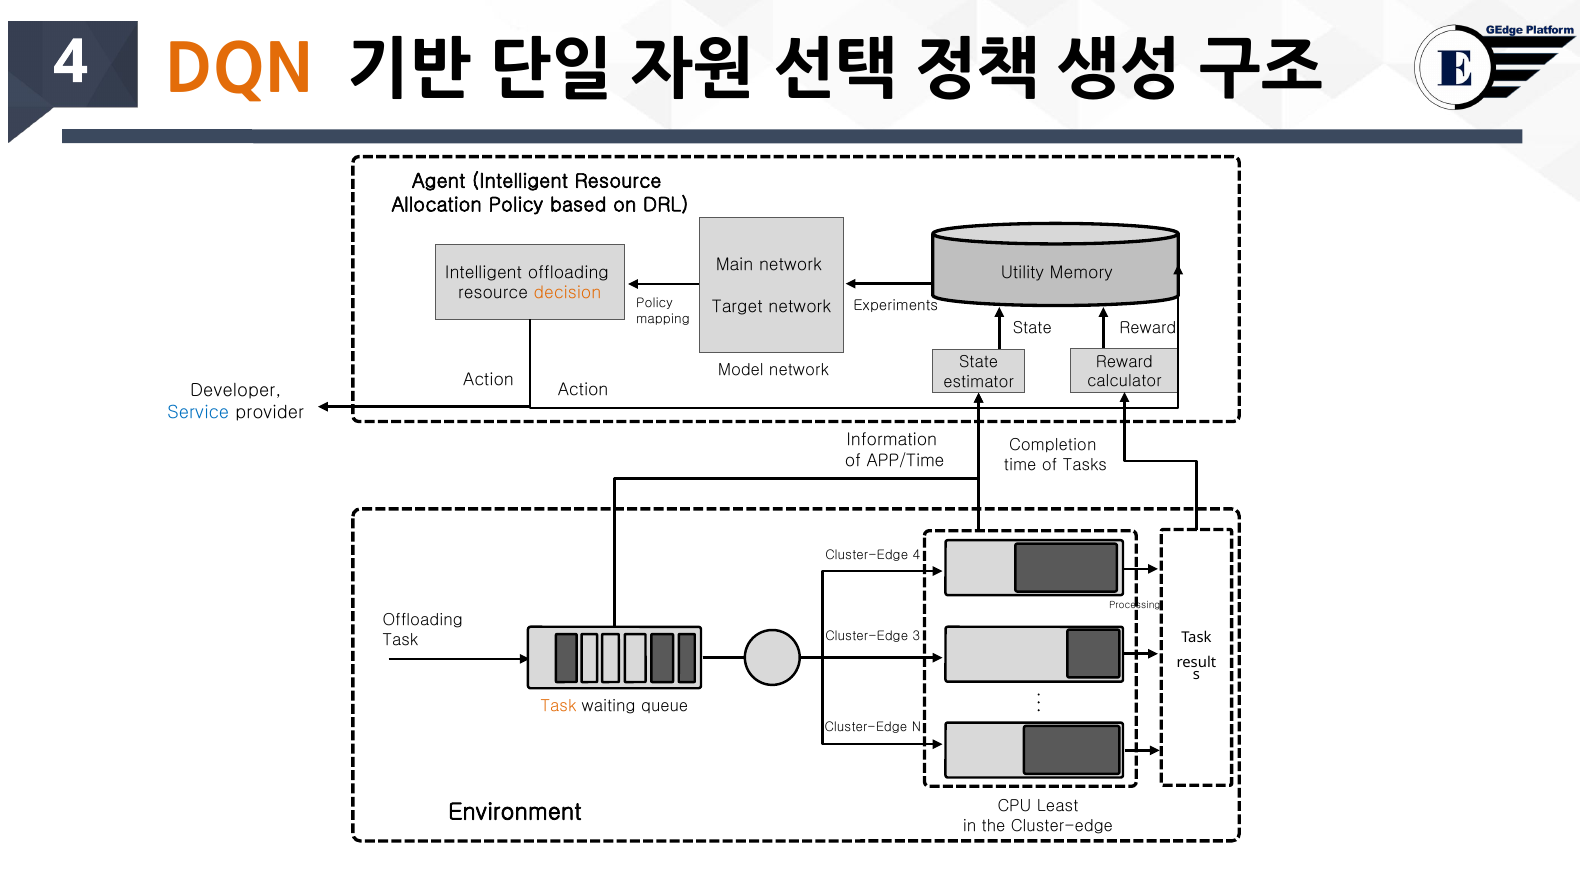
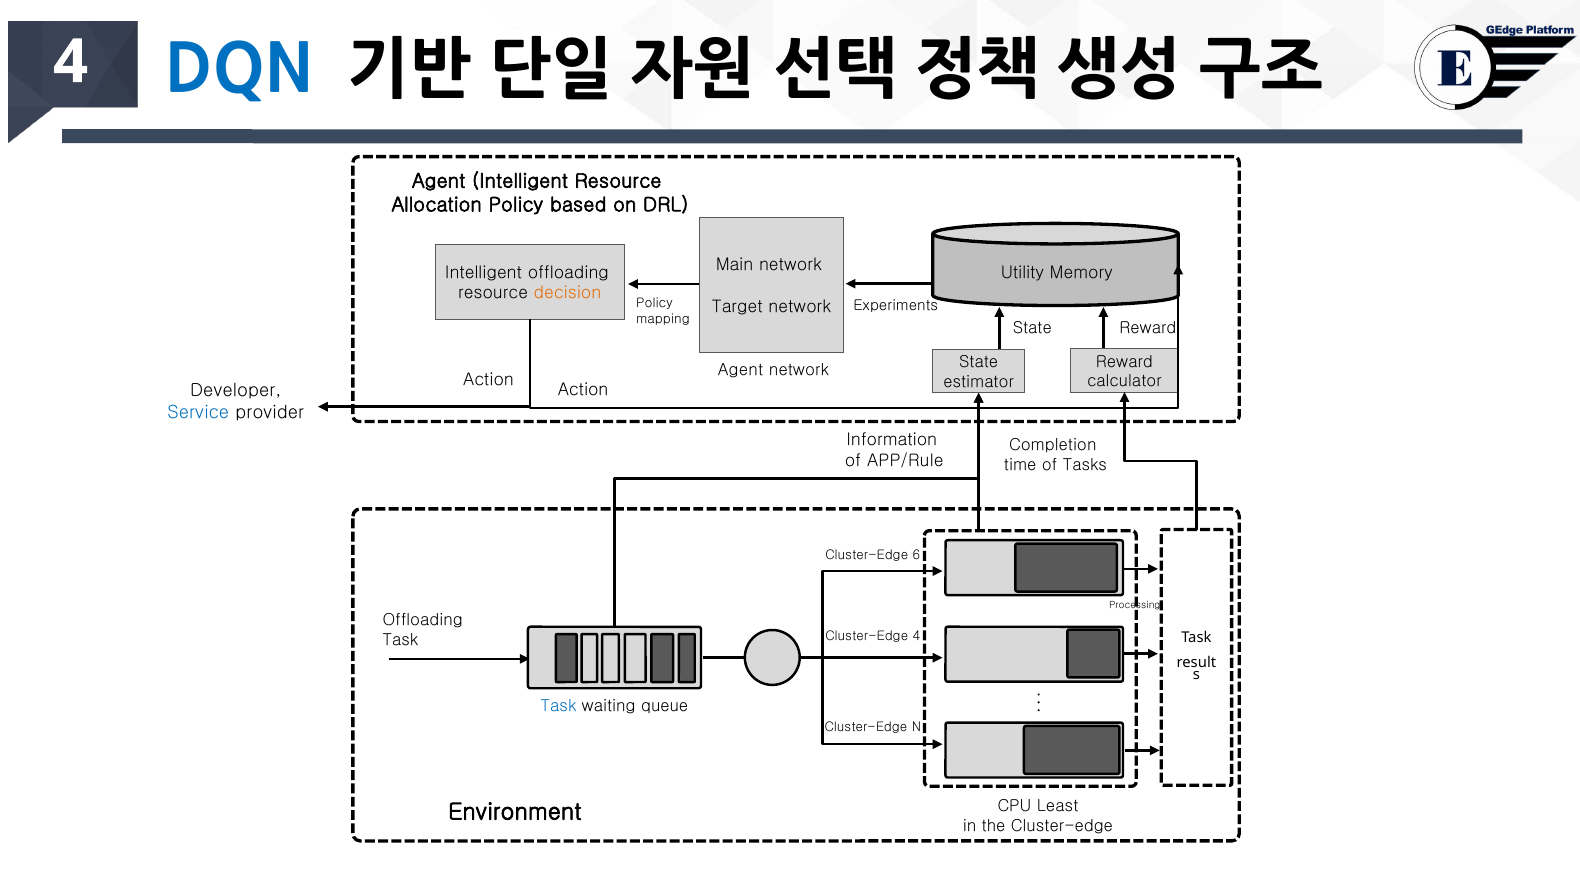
DQN colour: orange -> blue (239, 71)
Model: Model -> Agent (741, 370)
APP/Time: APP/Time -> APP/Rule (905, 461)
Cluster-Edge 4: 4 -> 6 (916, 555)
Cluster-Edge 3: 3 -> 4 (916, 636)
Task colour: orange -> blue (558, 706)
